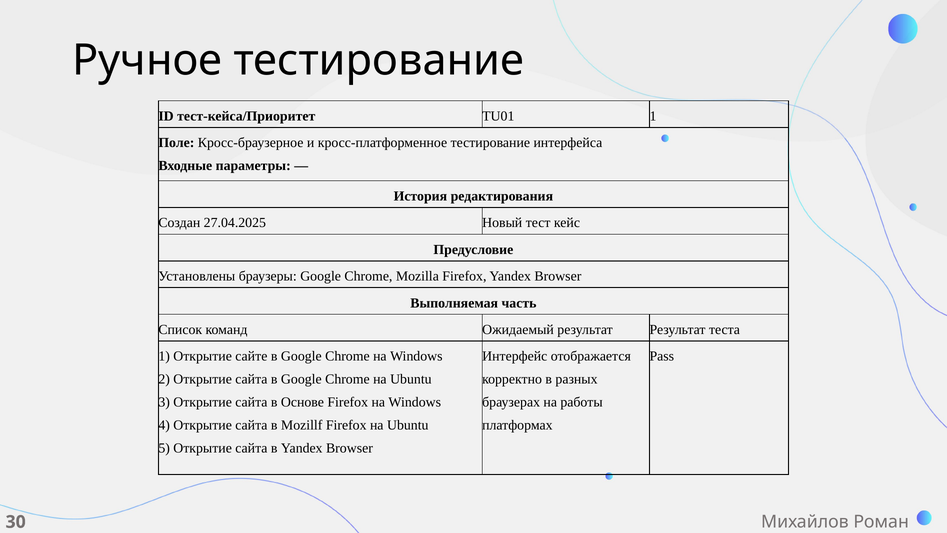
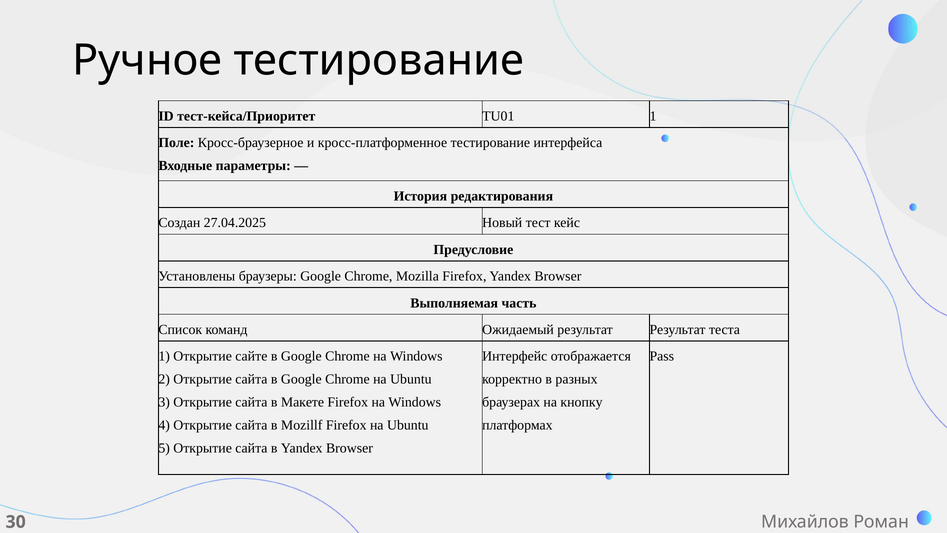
Основе: Основе -> Макете (302, 402)
работы: работы -> кнопку (582, 402)
